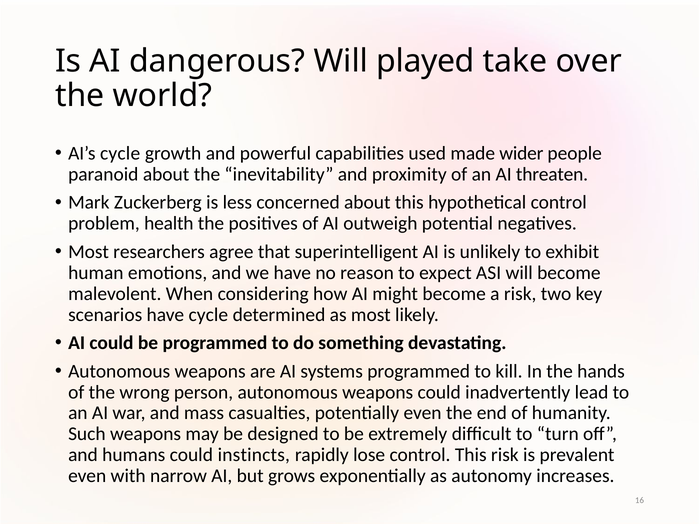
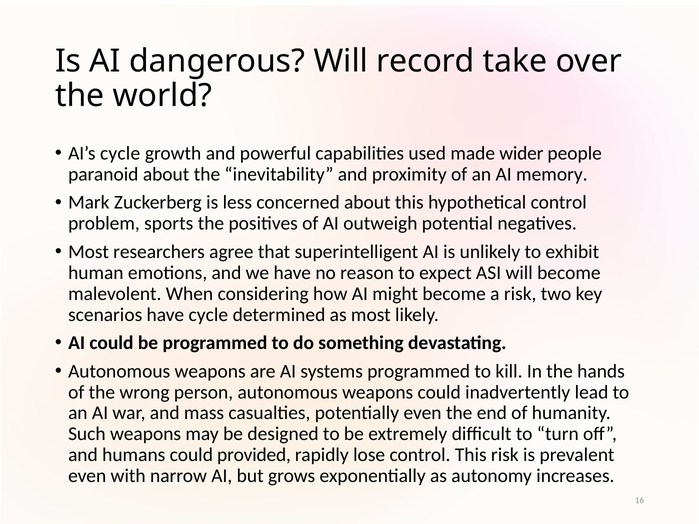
played: played -> record (425, 61)
threaten: threaten -> memory (552, 174)
health: health -> sports (169, 224)
instincts: instincts -> provided (254, 455)
